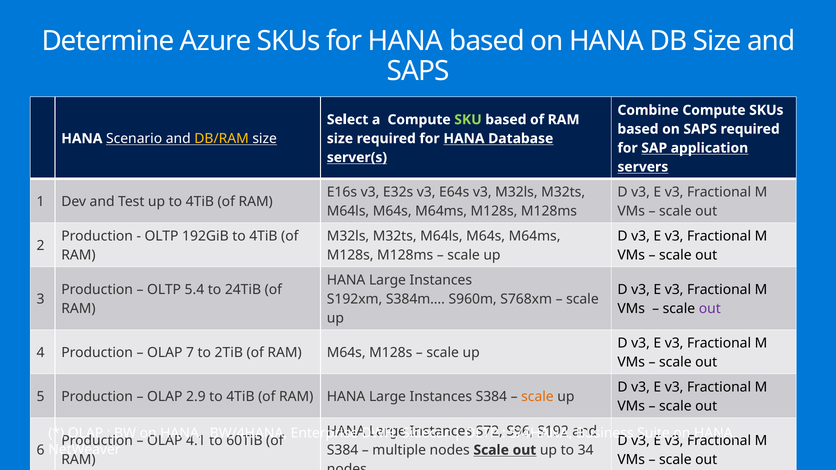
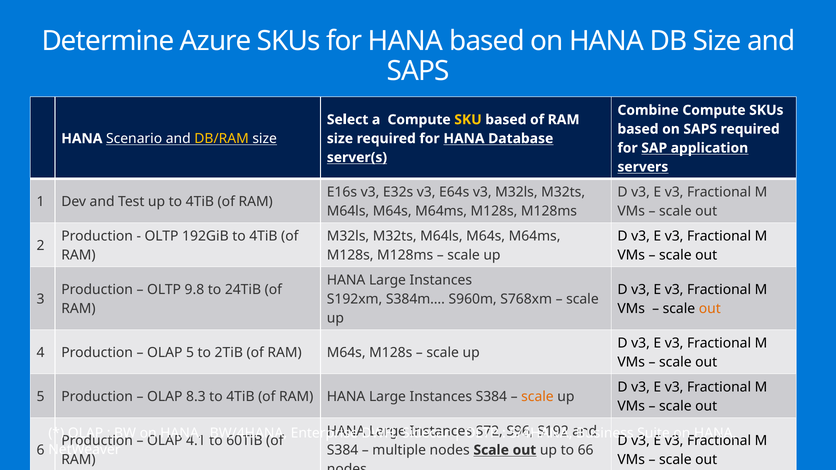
SKU colour: light green -> yellow (468, 120)
5.4: 5.4 -> 9.8 (194, 290)
out colour: purple -> orange (710, 309)
OLAP 7: 7 -> 5 (190, 353)
2.9: 2.9 -> 8.3 (196, 397)
34: 34 -> 66 (586, 450)
